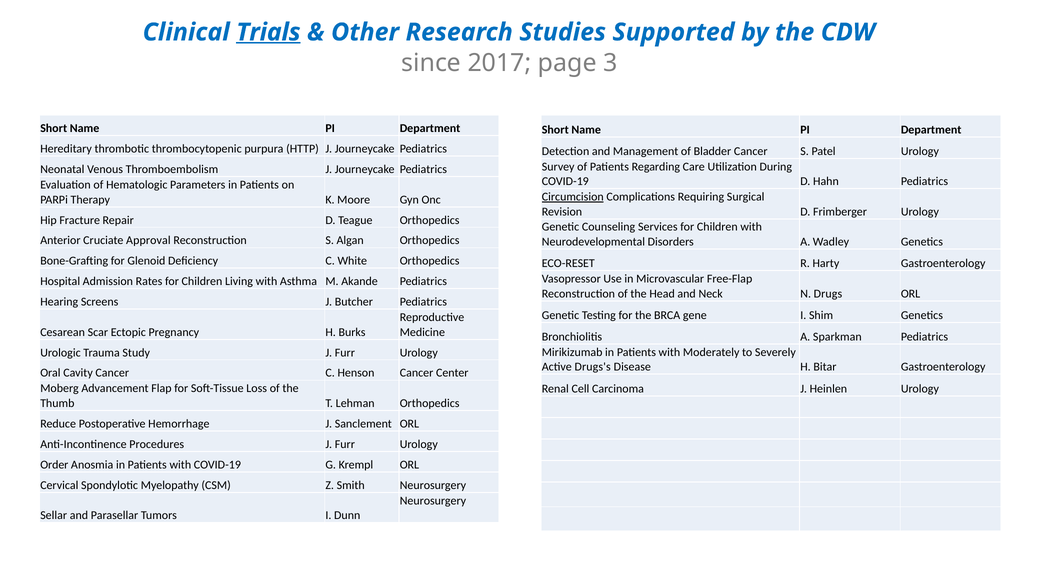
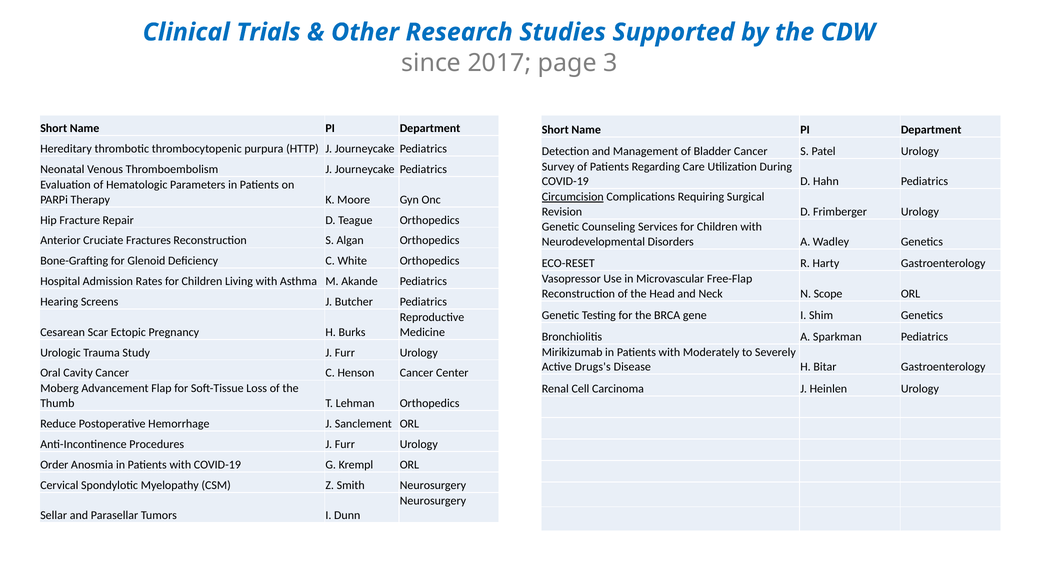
Trials underline: present -> none (268, 32)
Approval: Approval -> Fractures (148, 240)
Drugs: Drugs -> Scope (828, 293)
